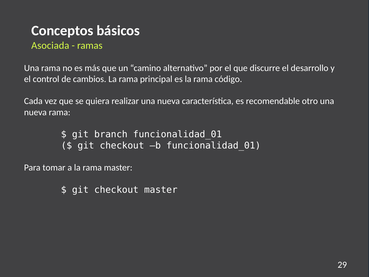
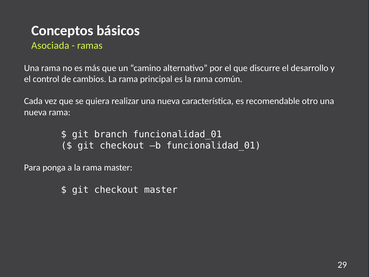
código: código -> común (228, 79)
tomar: tomar -> ponga (54, 168)
